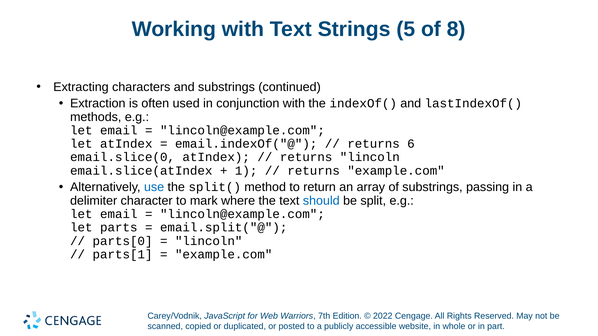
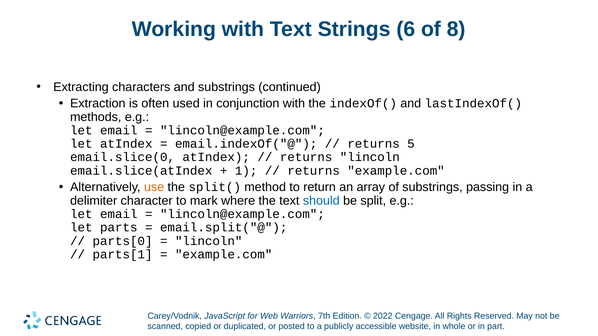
5: 5 -> 6 (406, 29)
6: 6 -> 5 (411, 144)
use colour: blue -> orange (154, 187)
